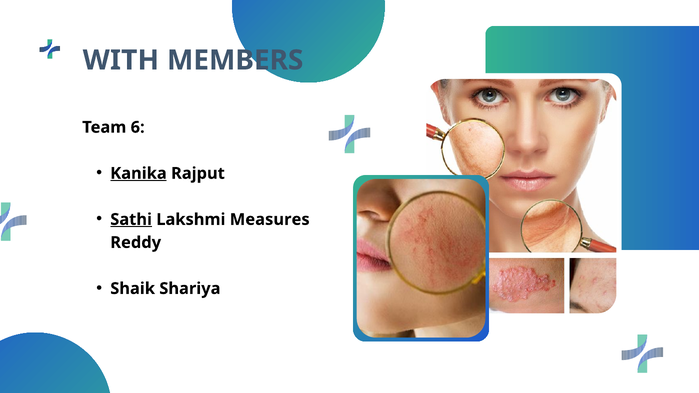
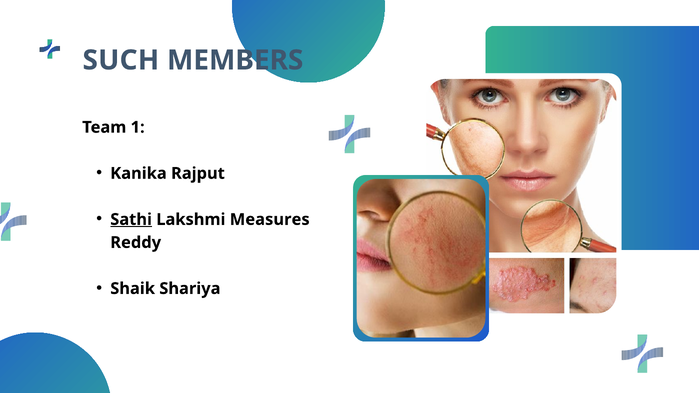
WITH: WITH -> SUCH (121, 60)
6: 6 -> 1 (138, 127)
Kanika underline: present -> none (138, 173)
